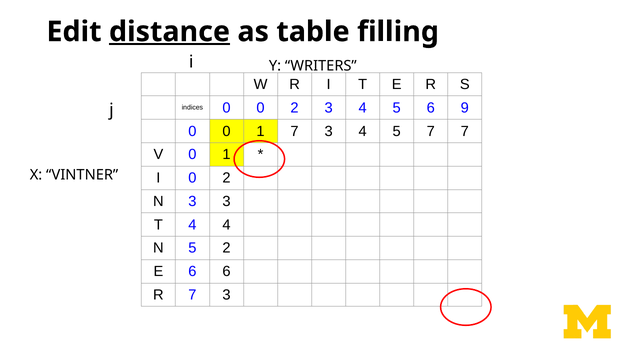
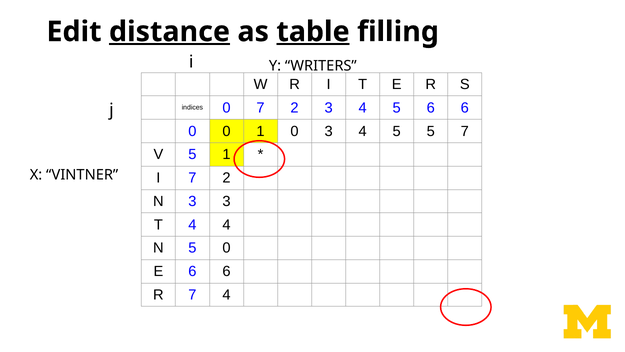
table underline: none -> present (313, 32)
indices 0 0: 0 -> 7 (261, 108)
5 6 9: 9 -> 6 (465, 108)
1 7: 7 -> 0 (295, 131)
5 7: 7 -> 5 (431, 131)
V 0: 0 -> 5 (192, 154)
I 0: 0 -> 7 (192, 178)
5 2: 2 -> 0 (226, 248)
R 7 3: 3 -> 4 (226, 295)
